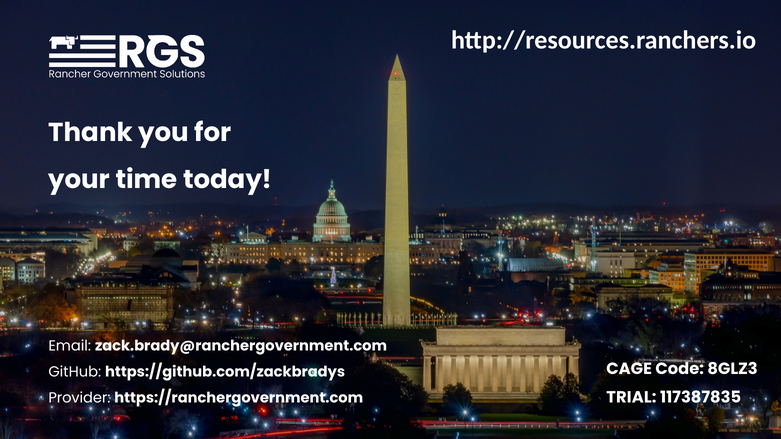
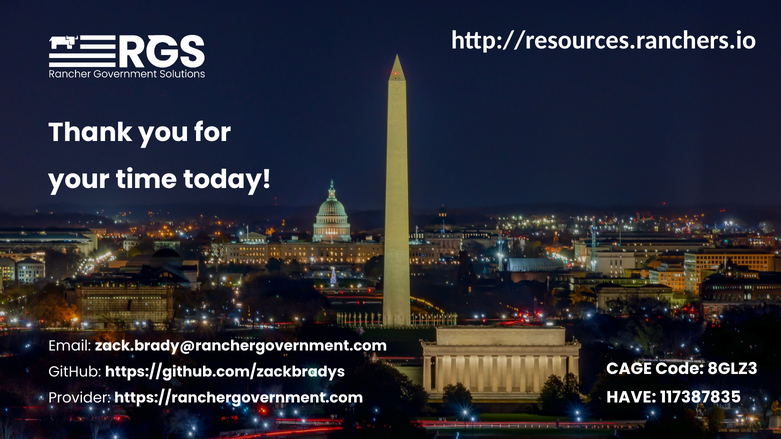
TRIAL: TRIAL -> HAVE (631, 398)
